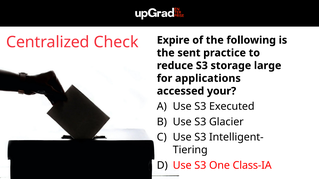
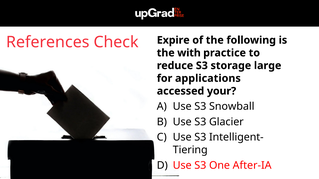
Centralized: Centralized -> References (48, 42)
sent: sent -> with (189, 53)
Executed: Executed -> Snowball (232, 107)
Class-IA: Class-IA -> After-IA (252, 166)
